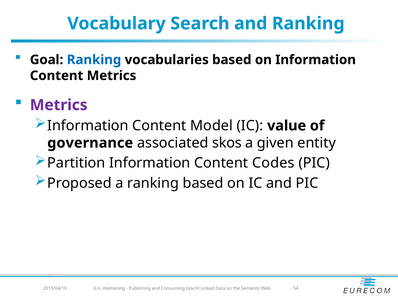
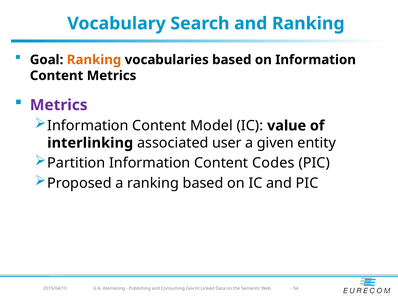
Ranking colour: blue -> orange (94, 60)
governance: governance -> interlinking (90, 143)
skos: skos -> user (227, 143)
